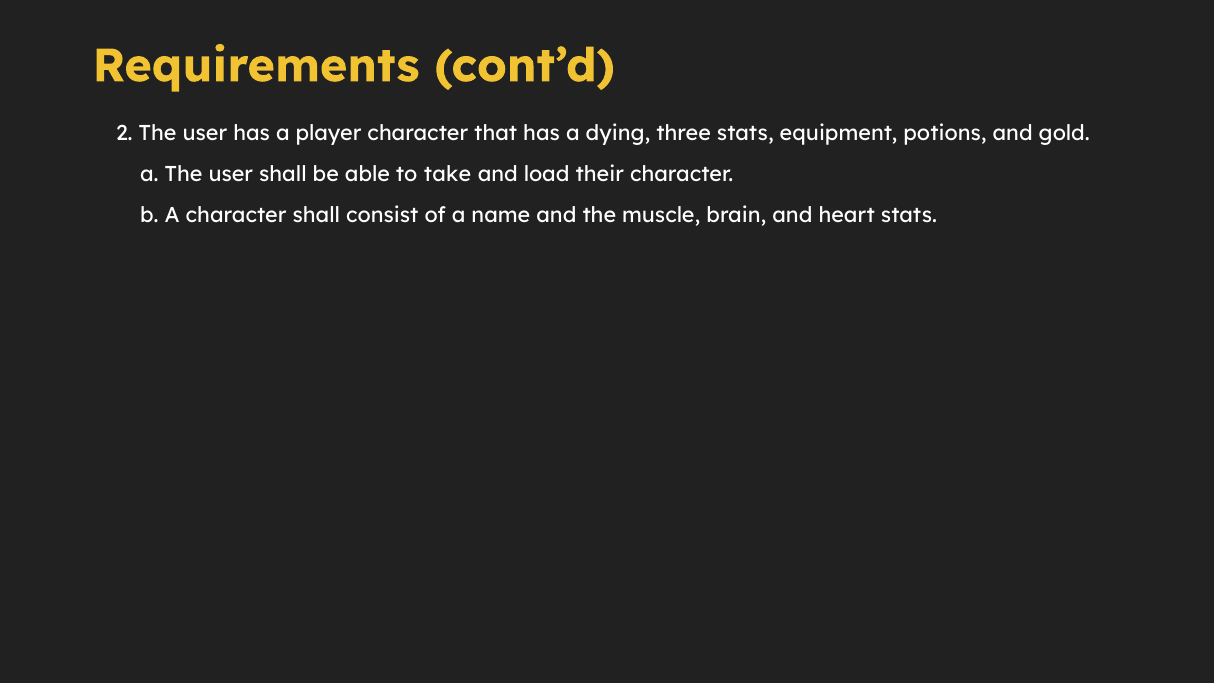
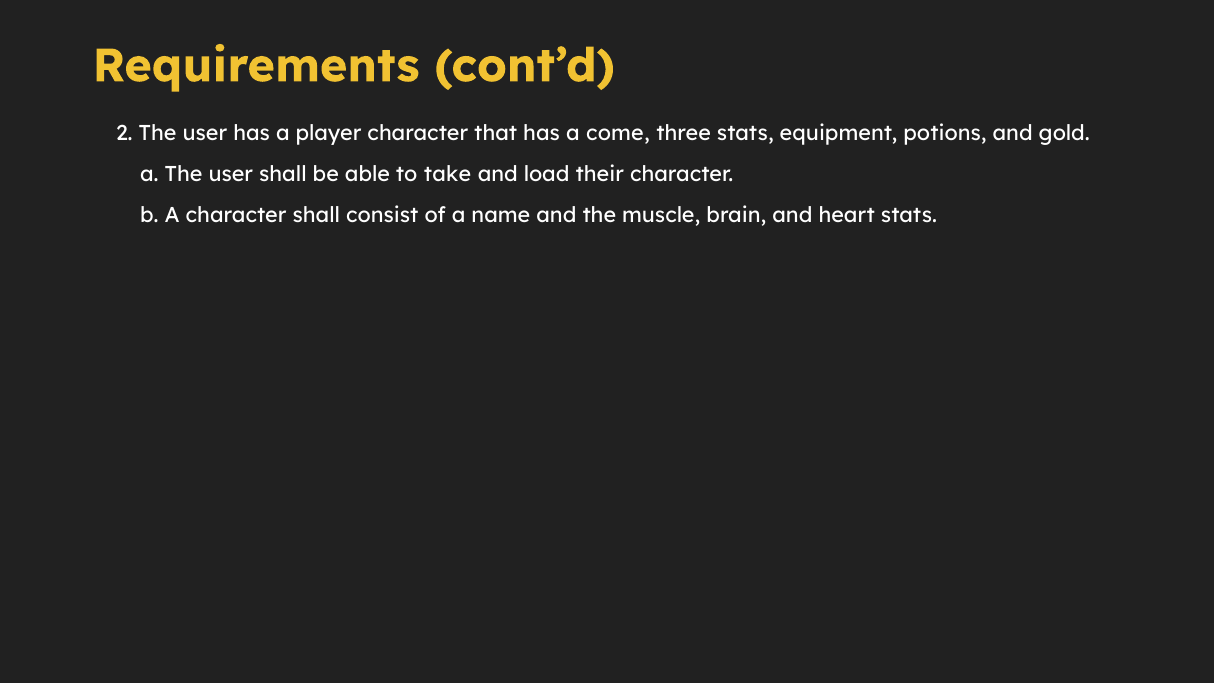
dying: dying -> come (618, 133)
